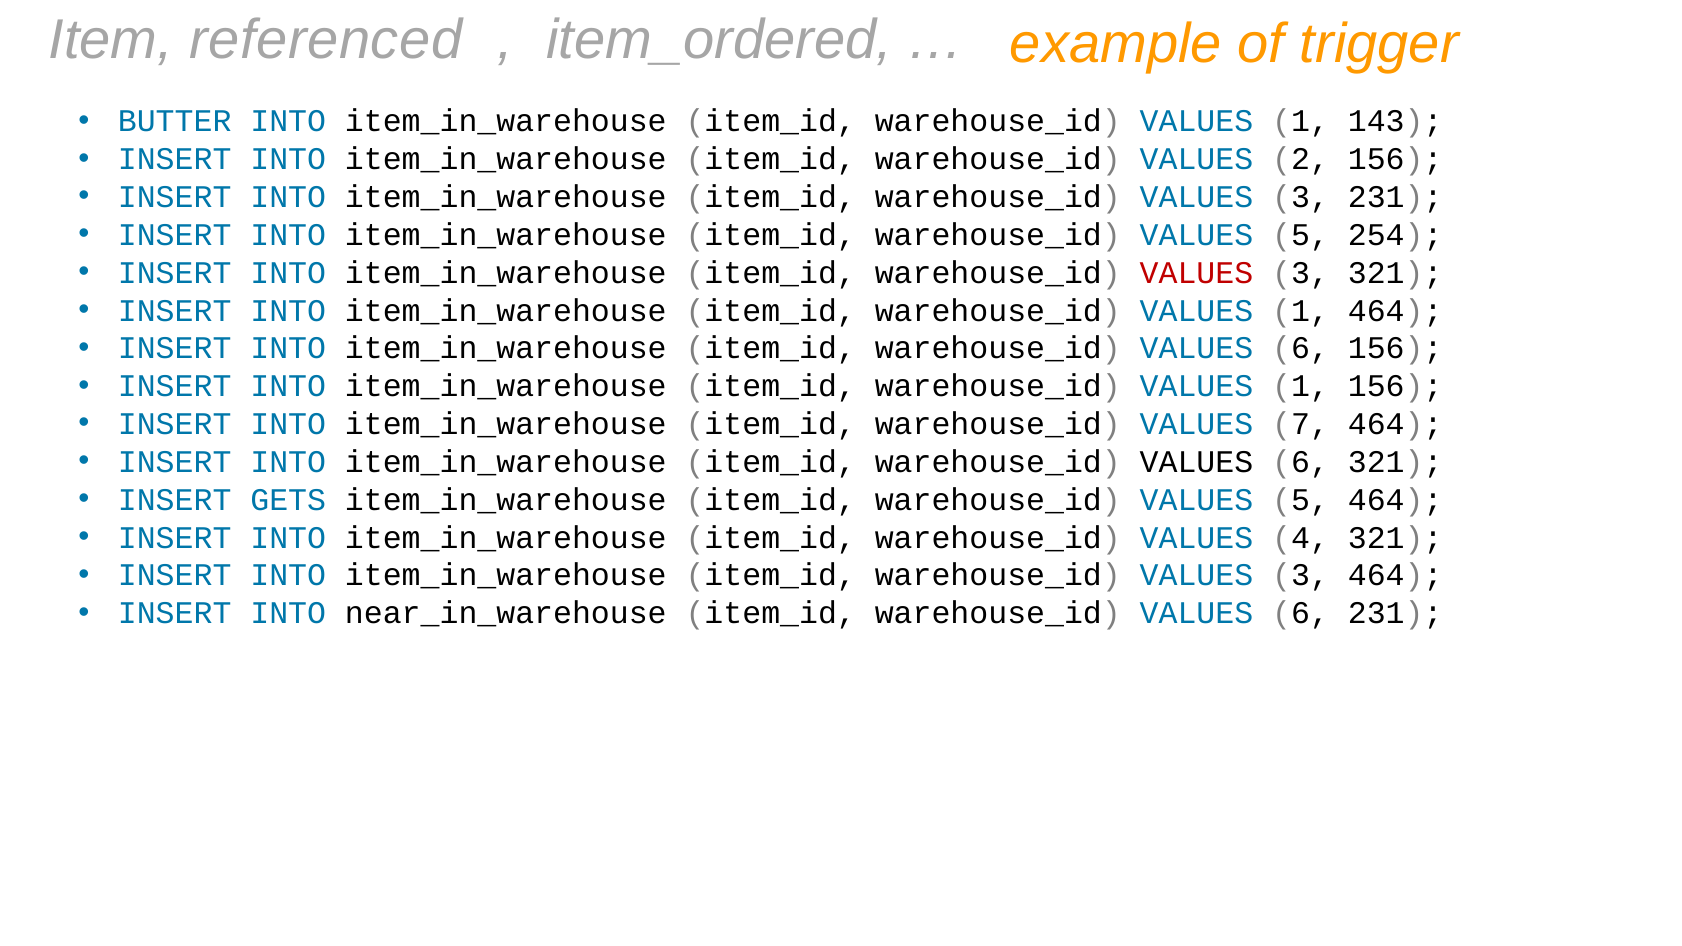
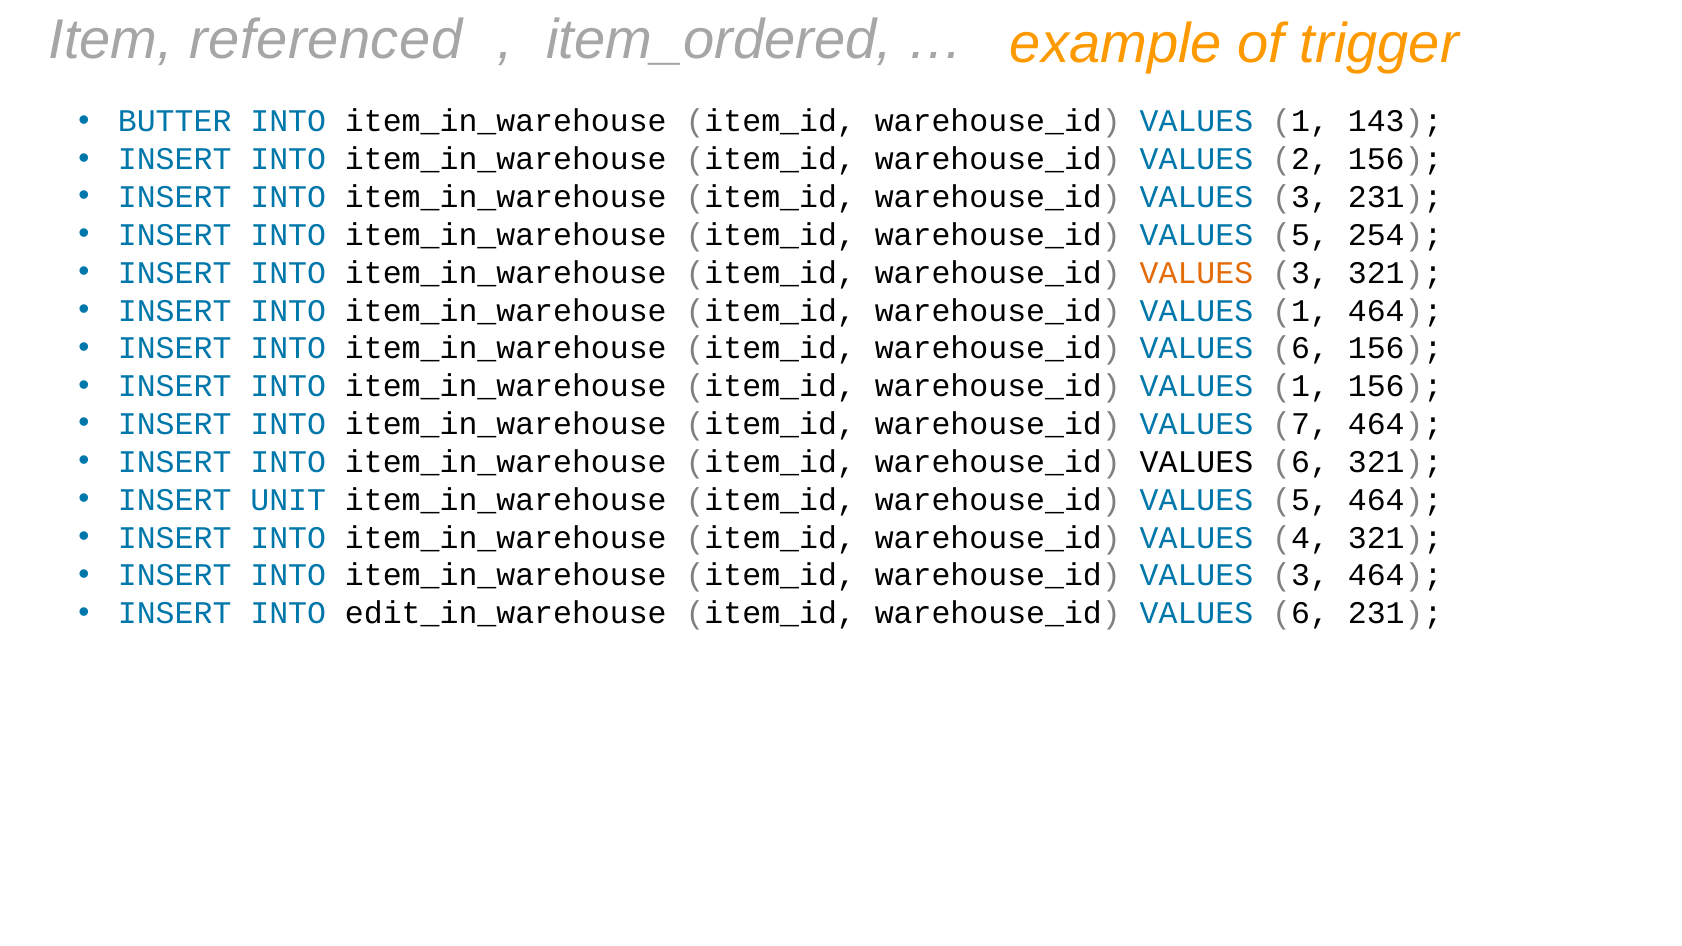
VALUES colour: red -> orange (1196, 273)
GETS: GETS -> UNIT (288, 500)
near_in_warehouse: near_in_warehouse -> edit_in_warehouse (506, 613)
